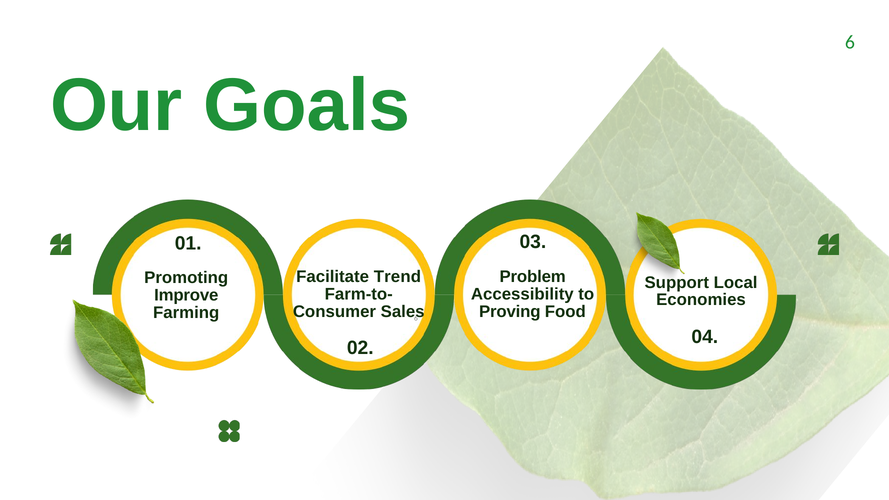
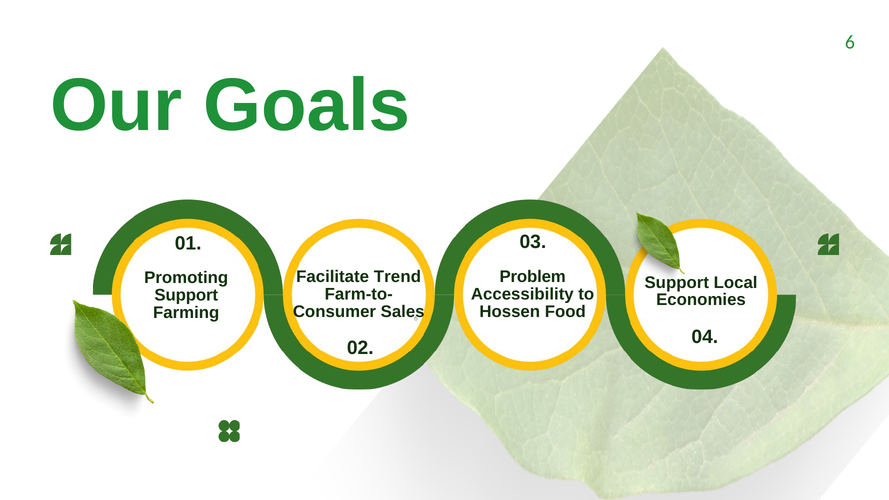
Improve: Improve -> Support (186, 295)
Proving: Proving -> Hossen (510, 312)
